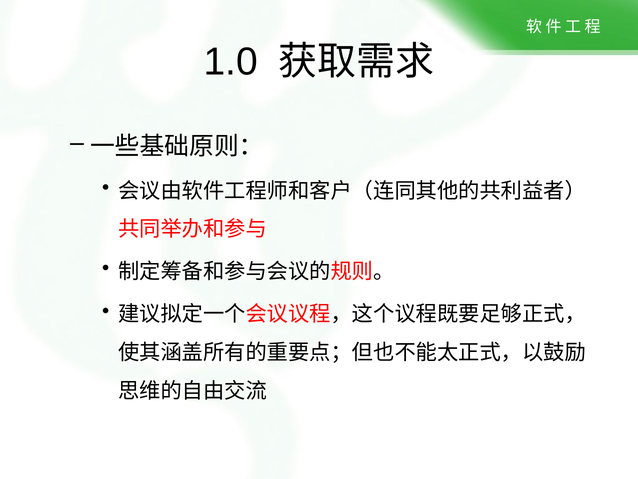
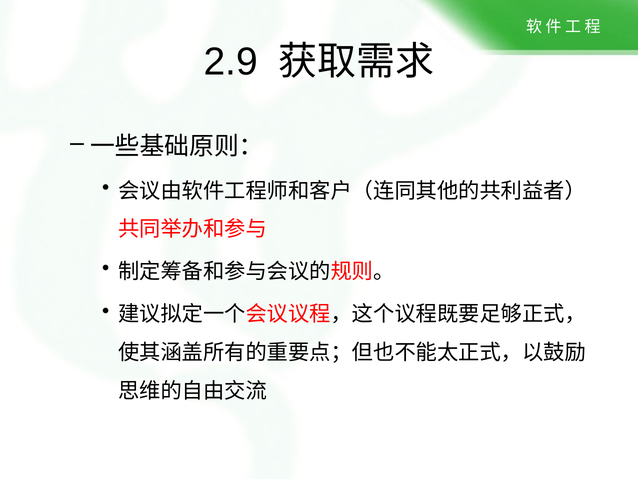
1.0: 1.0 -> 2.9 (231, 62)
